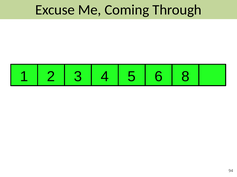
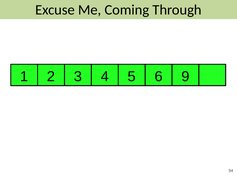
8: 8 -> 9 (185, 77)
